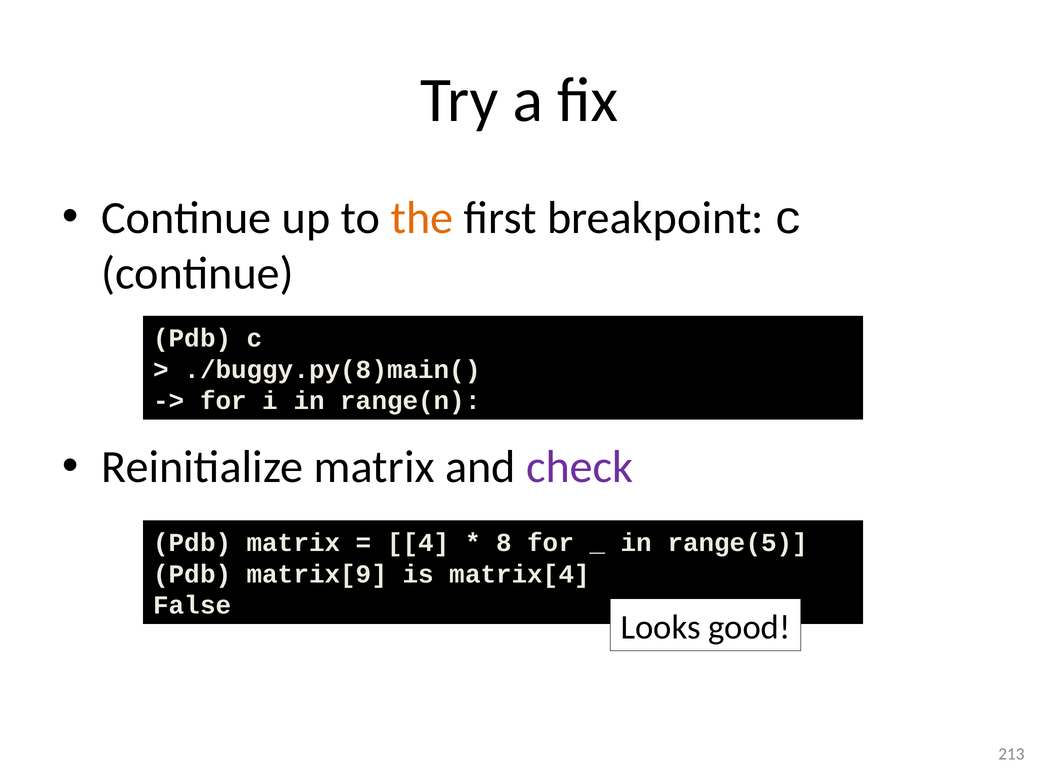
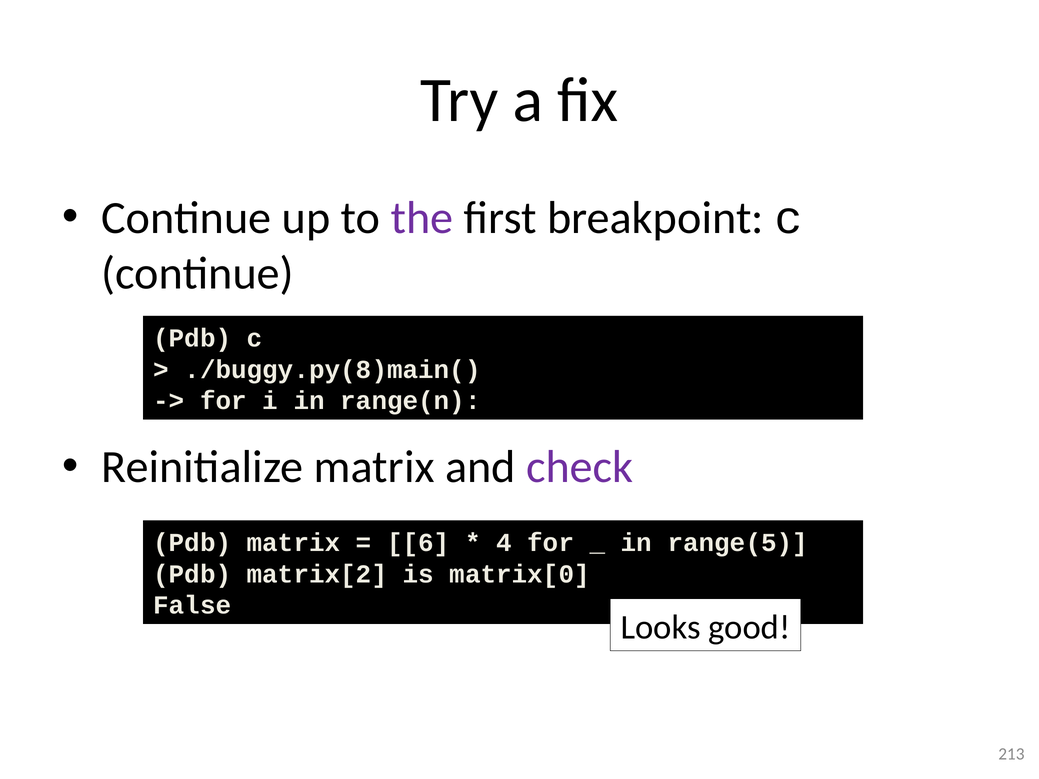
the colour: orange -> purple (422, 218)
4: 4 -> 6 (418, 543)
8: 8 -> 4 (504, 543)
matrix[9: matrix[9 -> matrix[2 (317, 574)
matrix[4: matrix[4 -> matrix[0 (520, 574)
